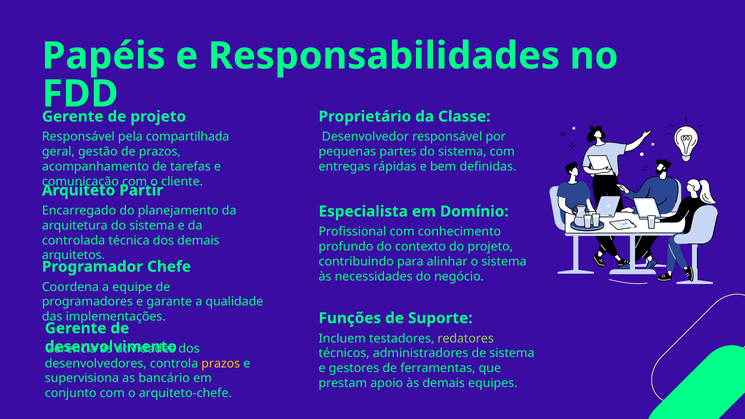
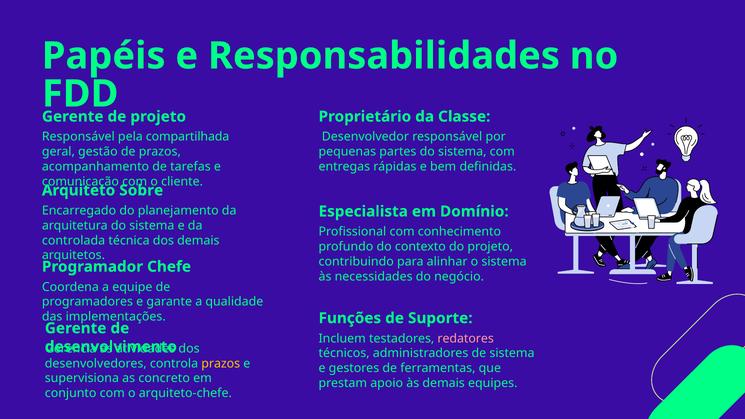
Partir: Partir -> Sobre (141, 190)
redatores colour: light green -> pink (466, 338)
bancário: bancário -> concreto (164, 378)
